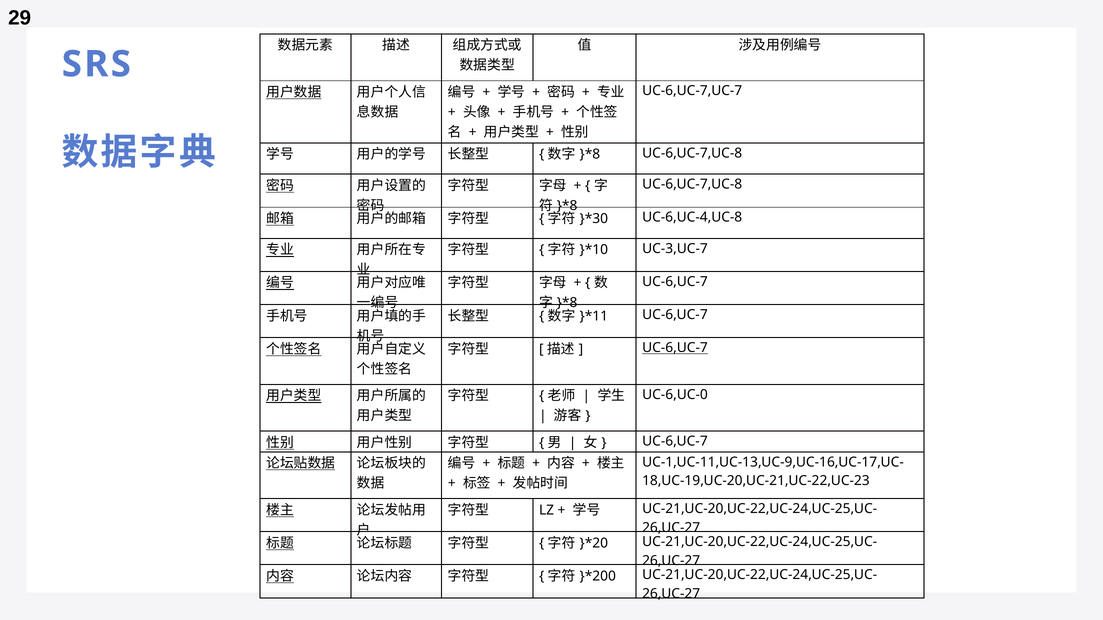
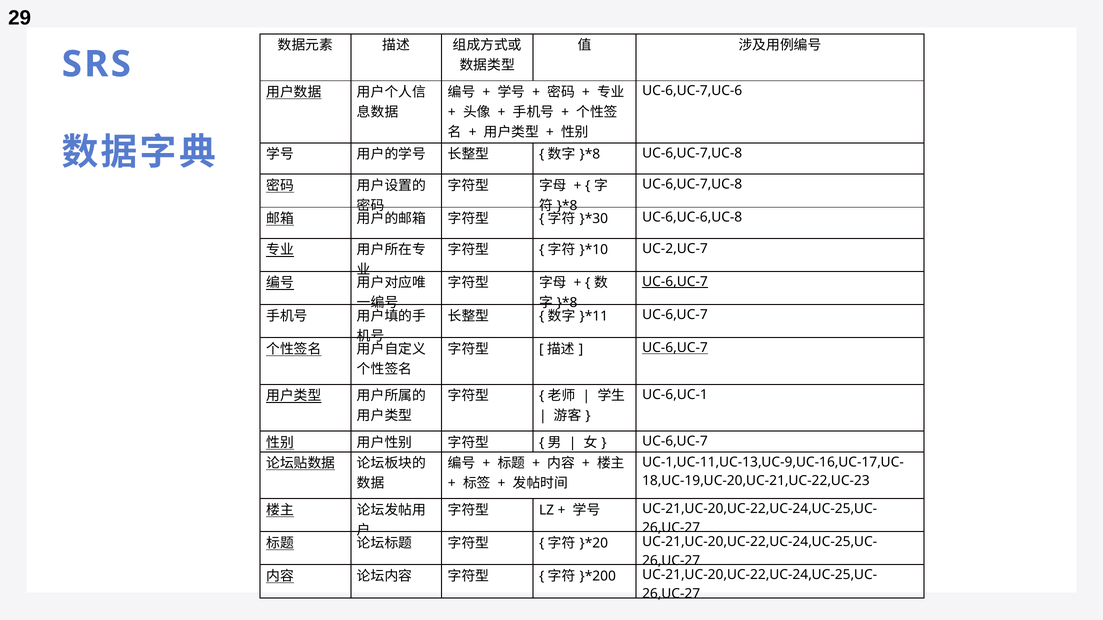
UC-6,UC-7,UC-7: UC-6,UC-7,UC-7 -> UC-6,UC-7,UC-6 (692, 91)
UC-6,UC-4,UC-8: UC-6,UC-4,UC-8 -> UC-6,UC-6,UC-8 (692, 218)
UC-3,UC-7: UC-3,UC-7 -> UC-2,UC-7 (675, 249)
UC-6,UC-7 underline: none -> present (675, 282)
UC-6,UC-0: UC-6,UC-0 -> UC-6,UC-1 (675, 395)
